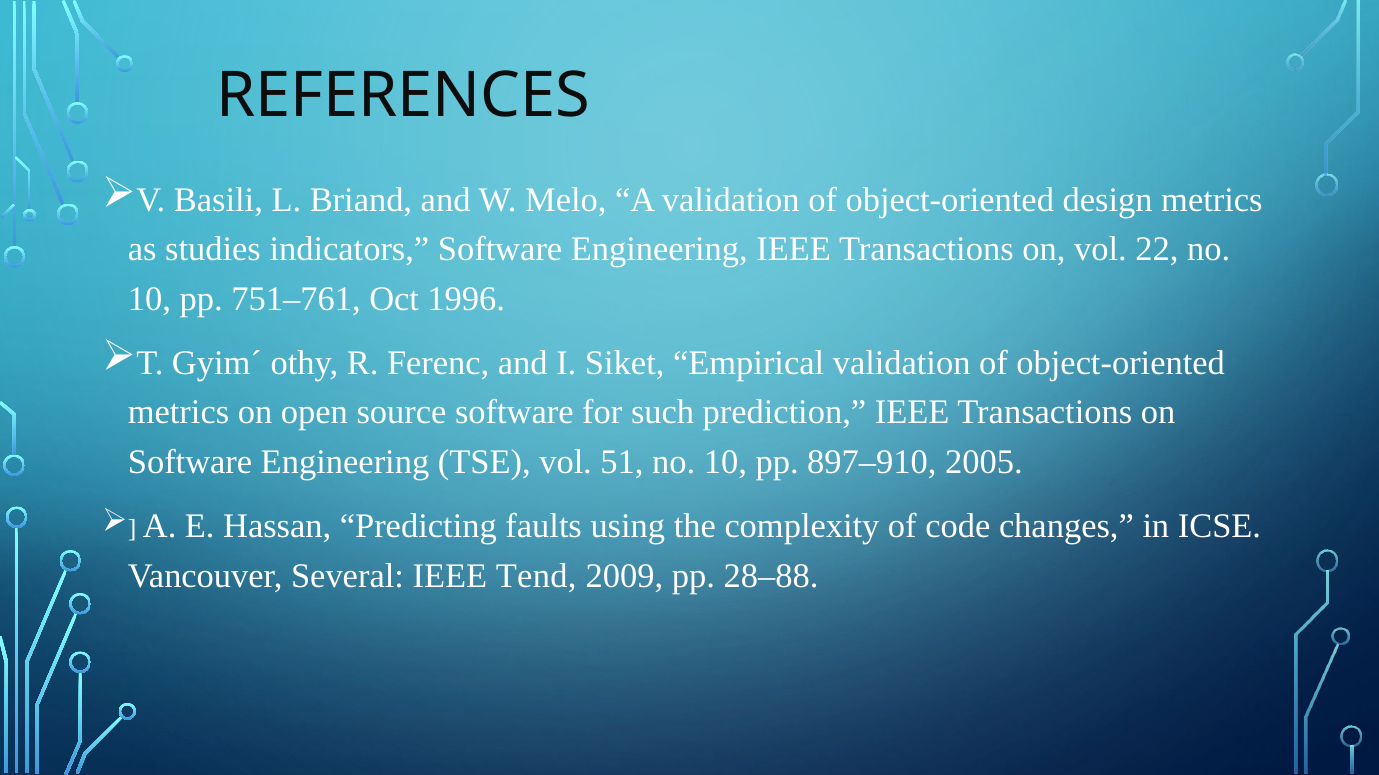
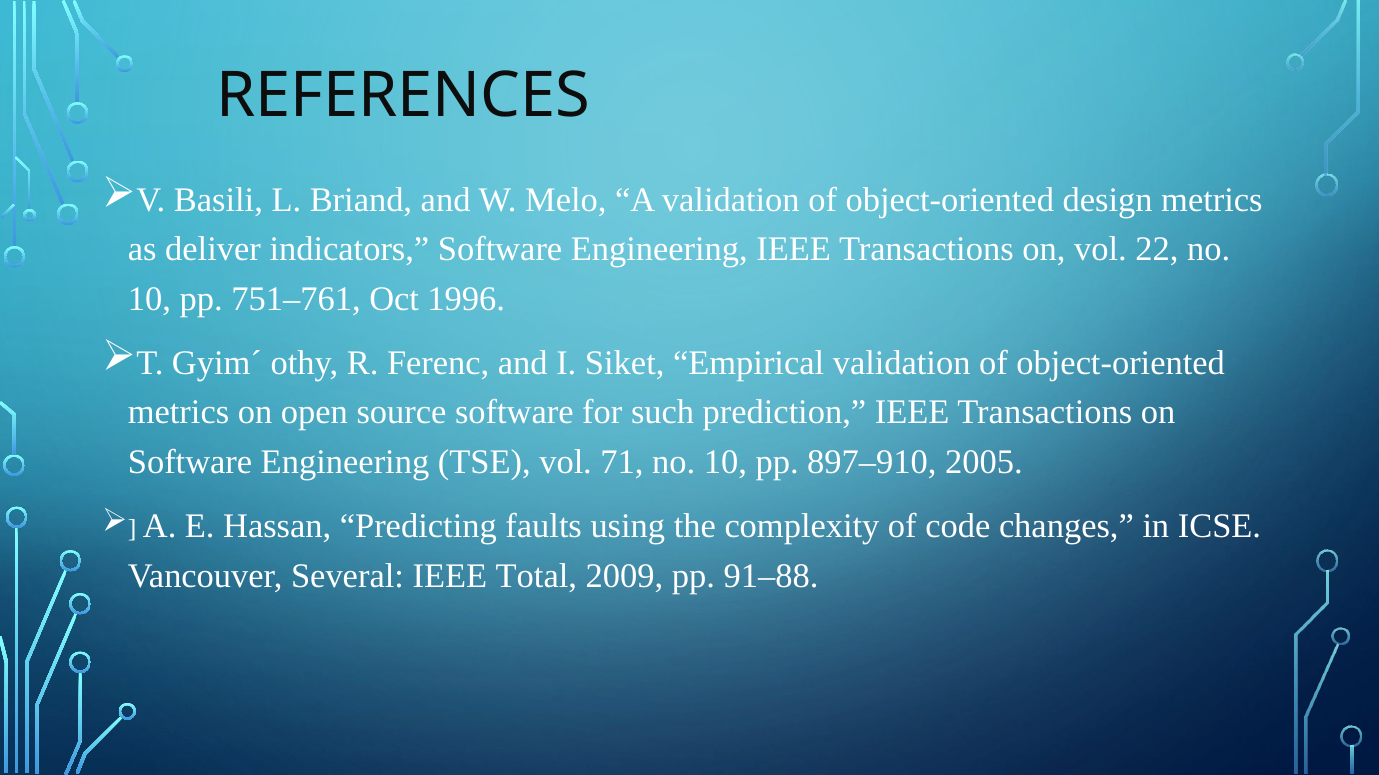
studies: studies -> deliver (213, 250)
51: 51 -> 71 (622, 463)
Tend: Tend -> Total (536, 576)
28–88: 28–88 -> 91–88 (771, 576)
